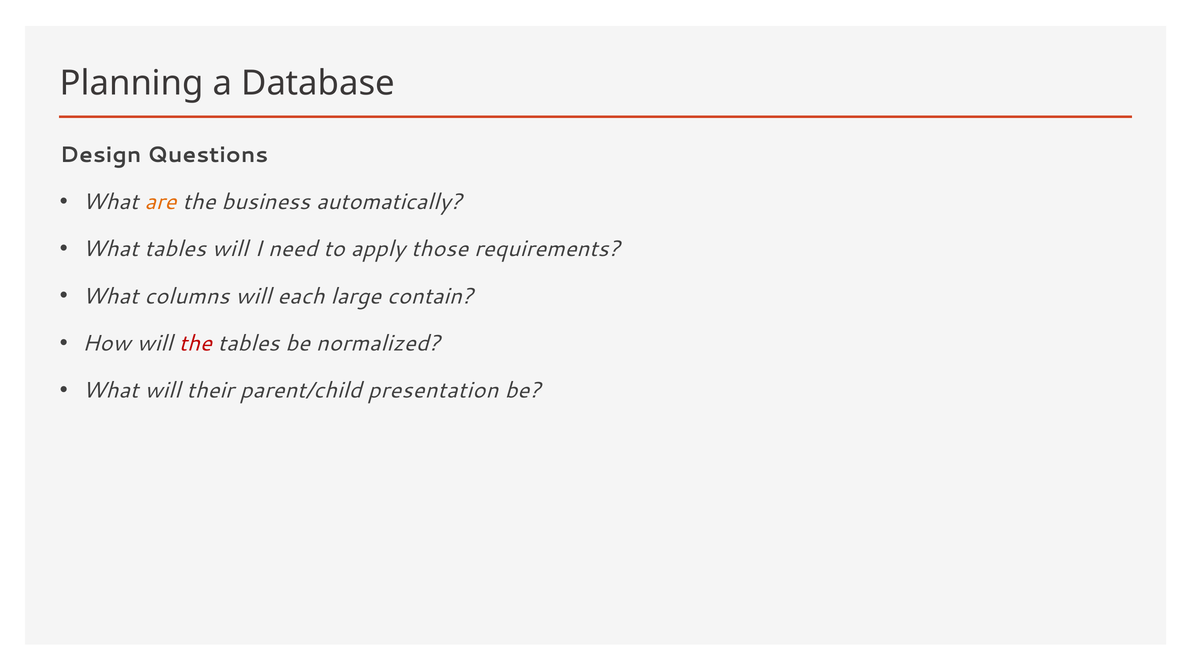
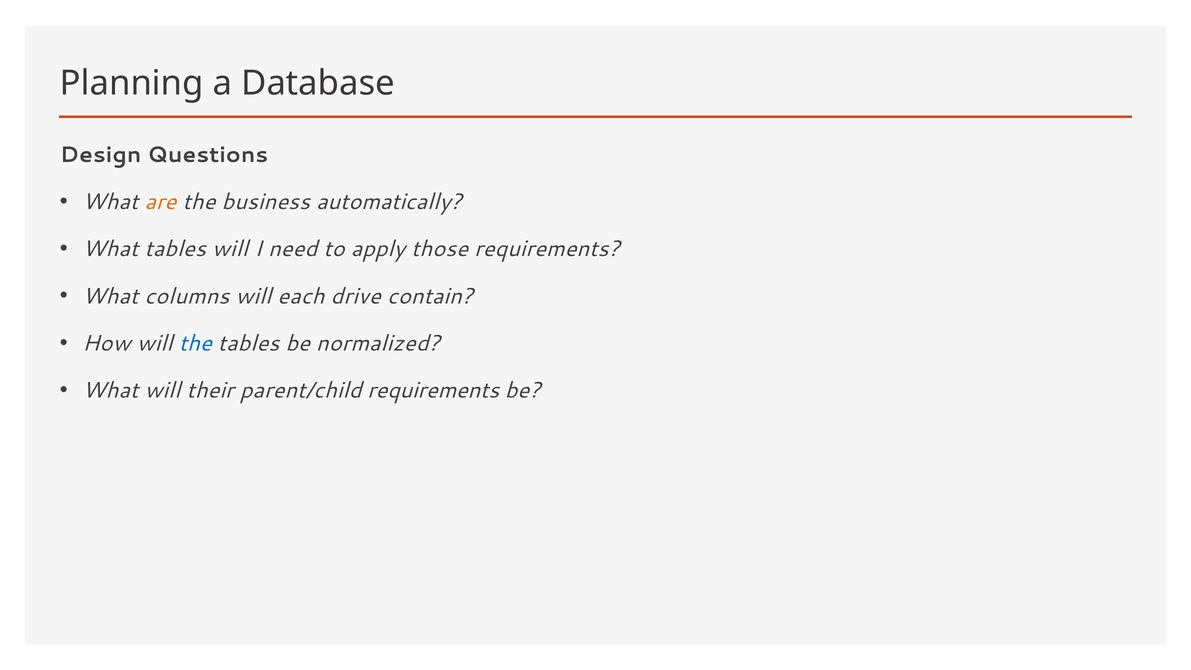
large: large -> drive (356, 296)
the colour: red -> blue (195, 343)
parent/child presentation: presentation -> requirements (433, 391)
